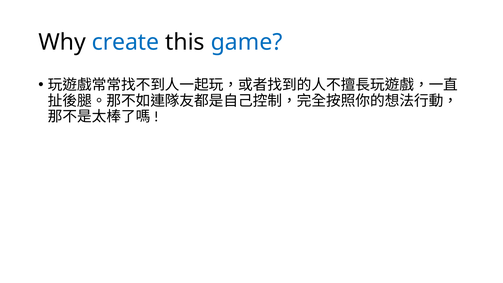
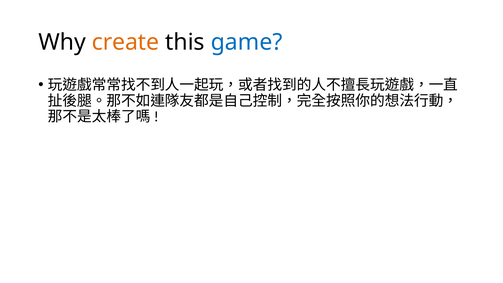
create colour: blue -> orange (126, 42)
